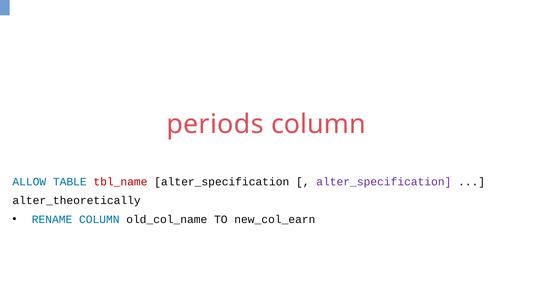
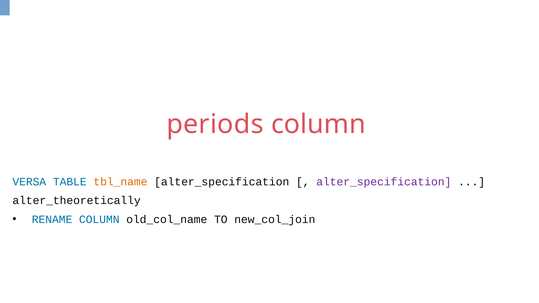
ALLOW: ALLOW -> VERSA (29, 182)
tbl_name colour: red -> orange (120, 182)
new_col_earn: new_col_earn -> new_col_join (275, 219)
